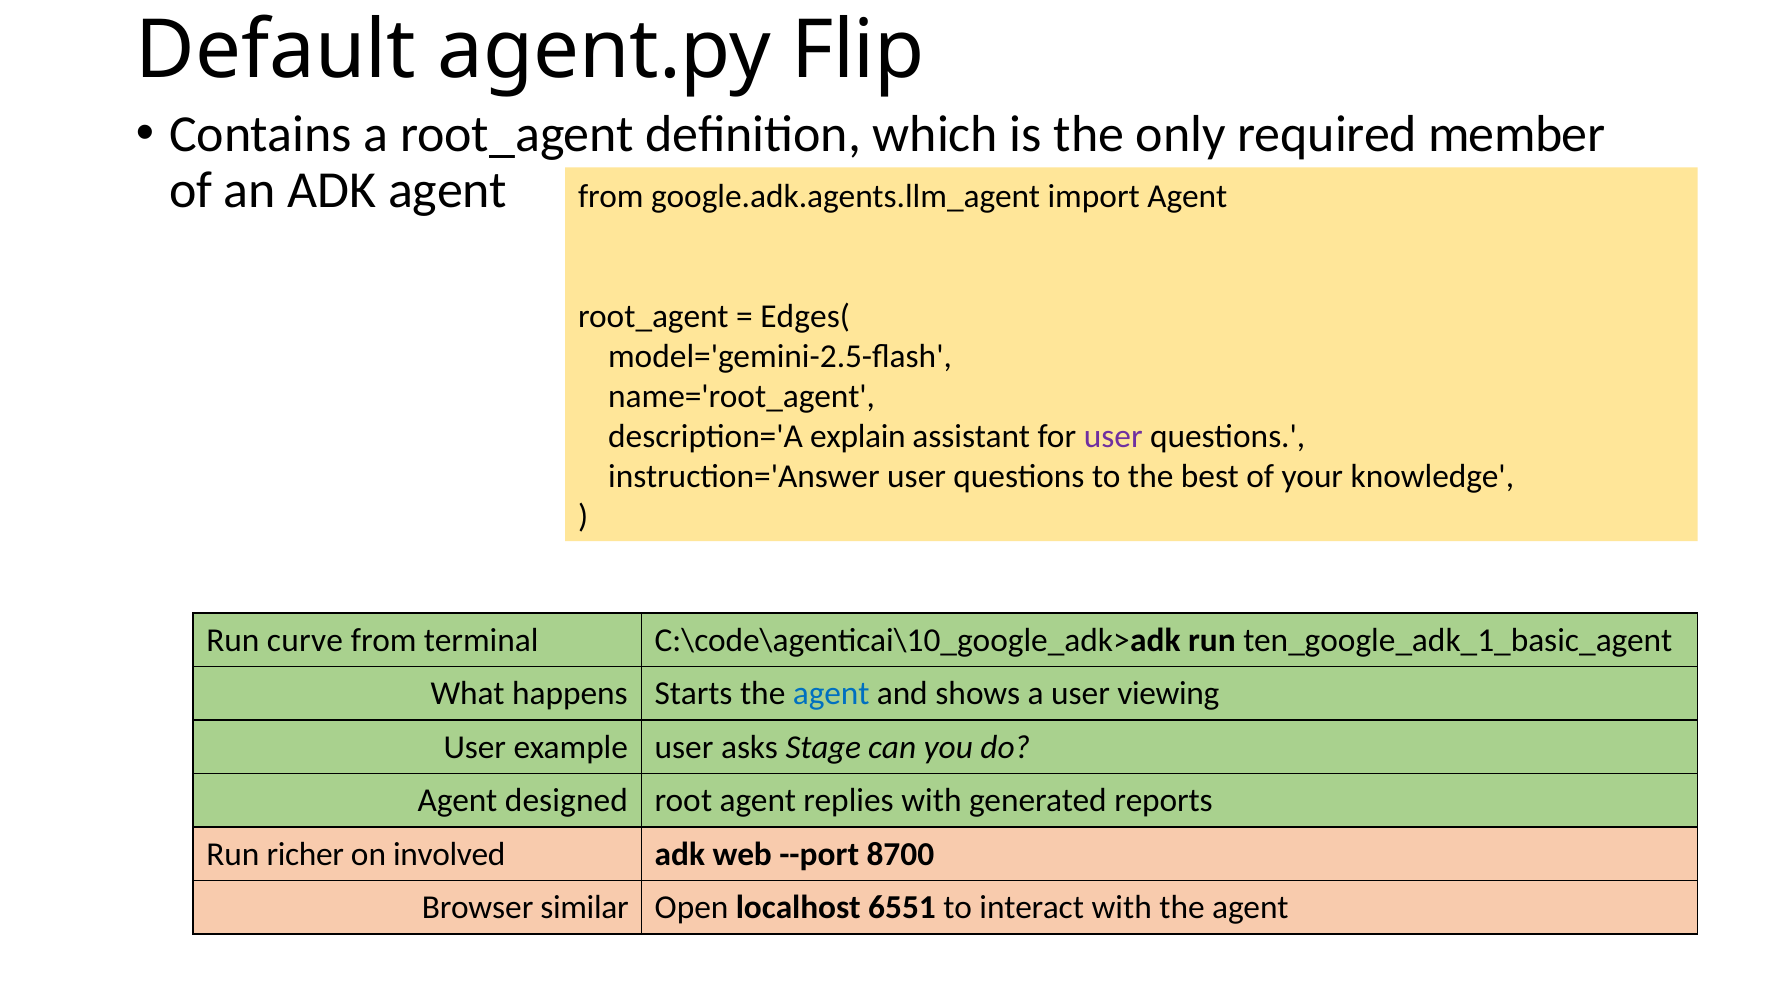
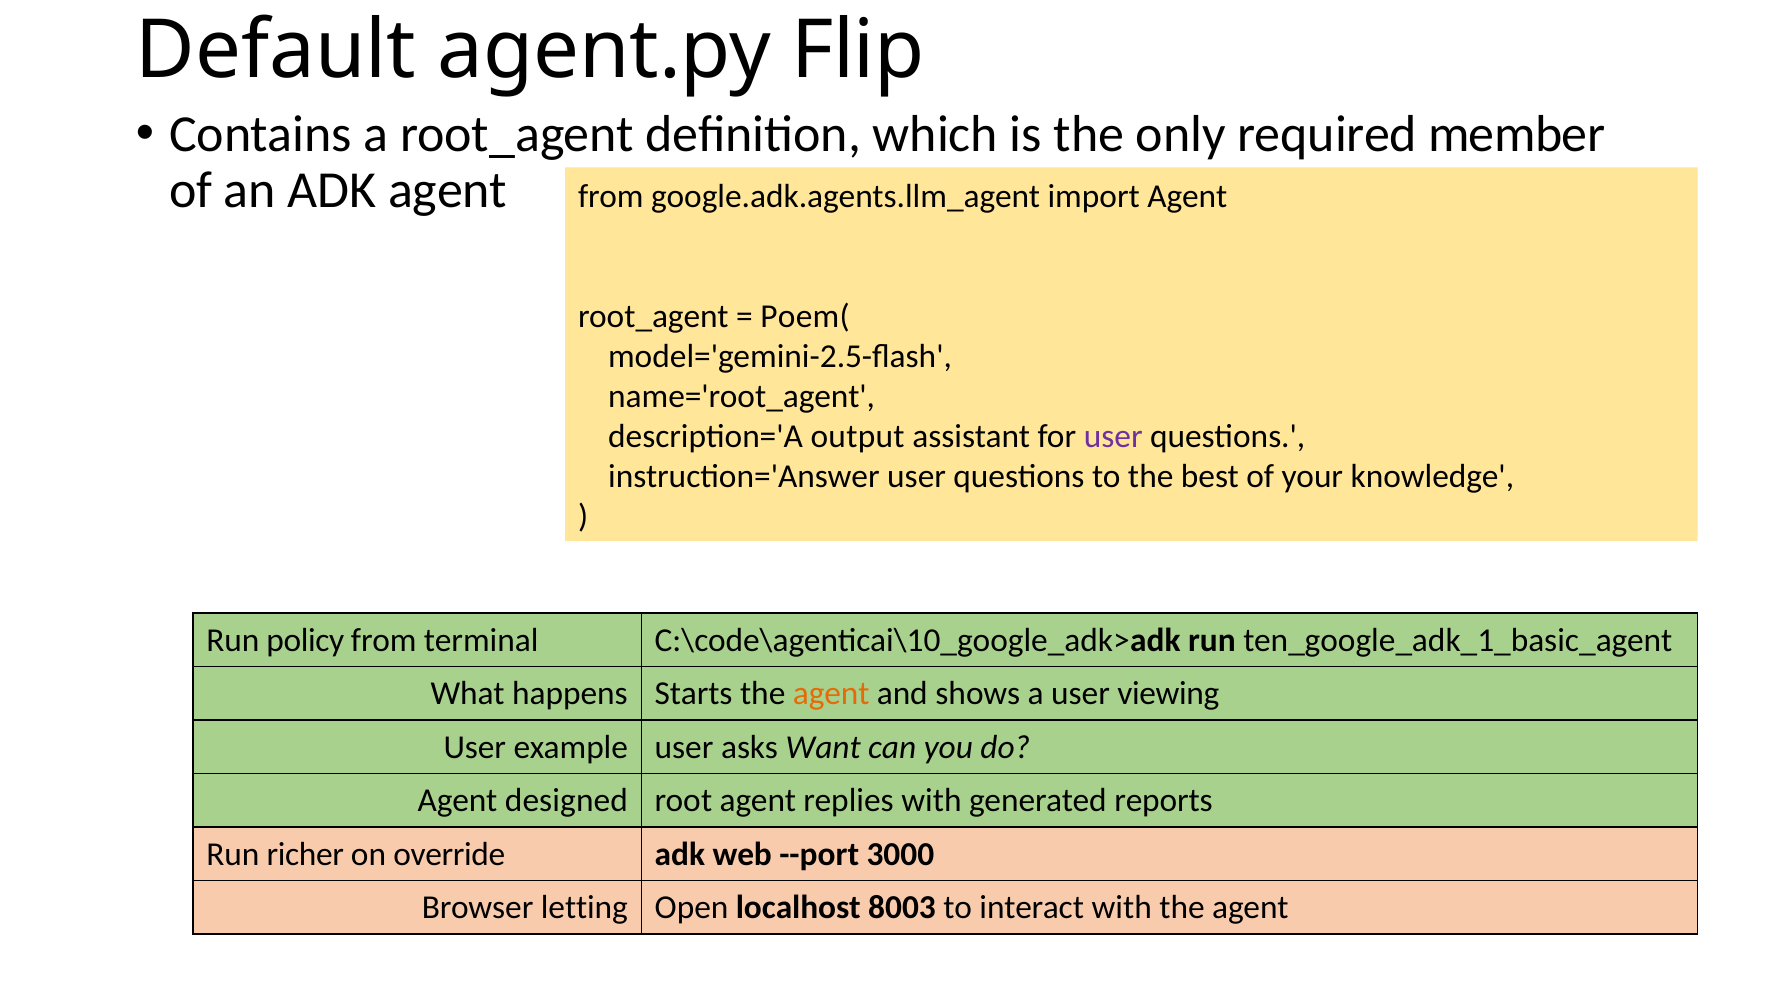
Edges(: Edges( -> Poem( (805, 316)
explain: explain -> output (858, 437)
curve: curve -> policy (305, 640)
agent colour: blue -> orange (831, 694)
Stage: Stage -> Want (823, 747)
involved: involved -> override (449, 854)
8700: 8700 -> 3000 (900, 854)
similar: similar -> letting (584, 908)
6551: 6551 -> 8003 (902, 908)
